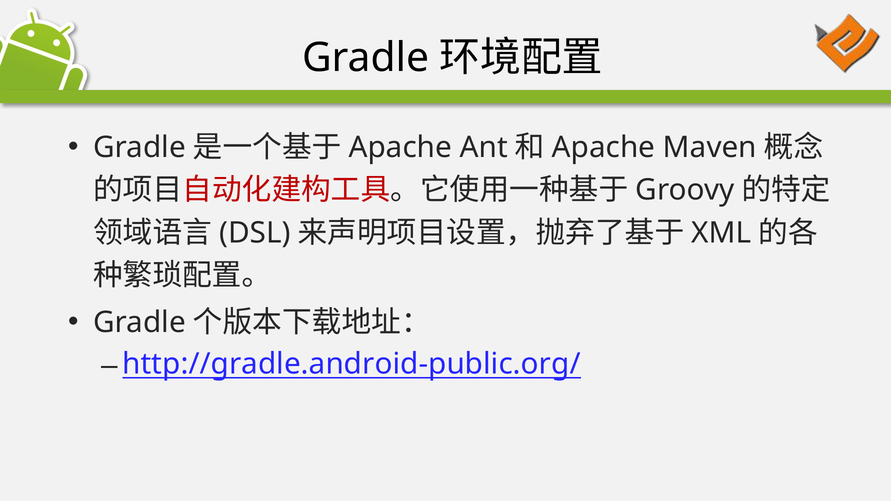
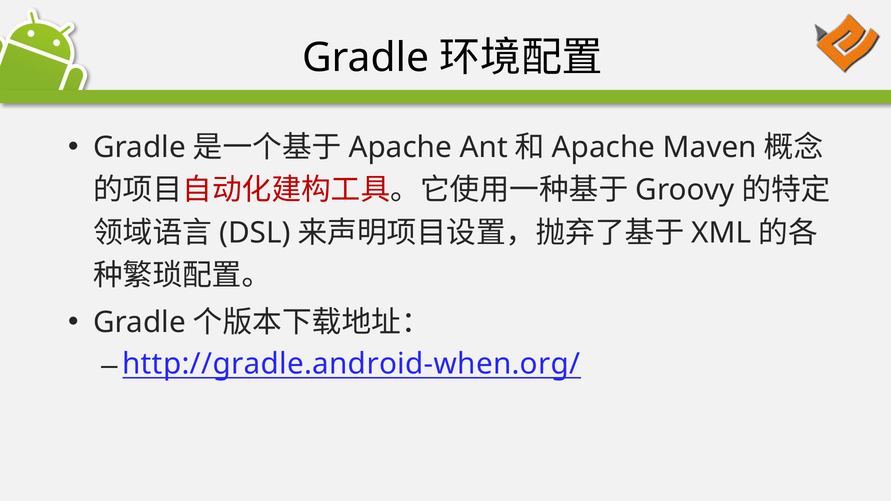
http://gradle.android-public.org/: http://gradle.android-public.org/ -> http://gradle.android-when.org/ (351, 364)
